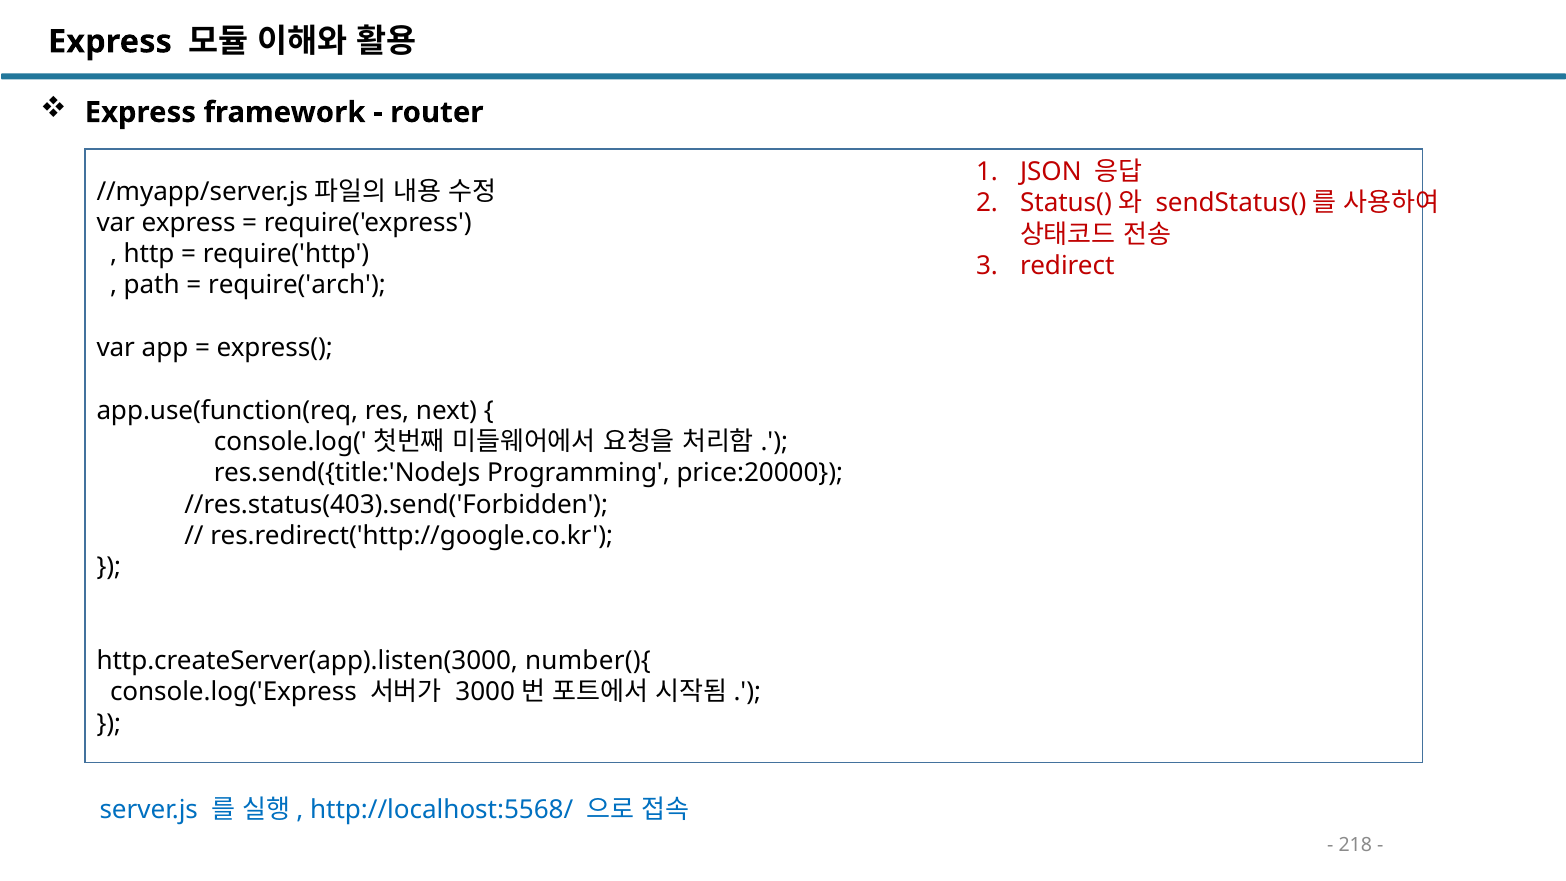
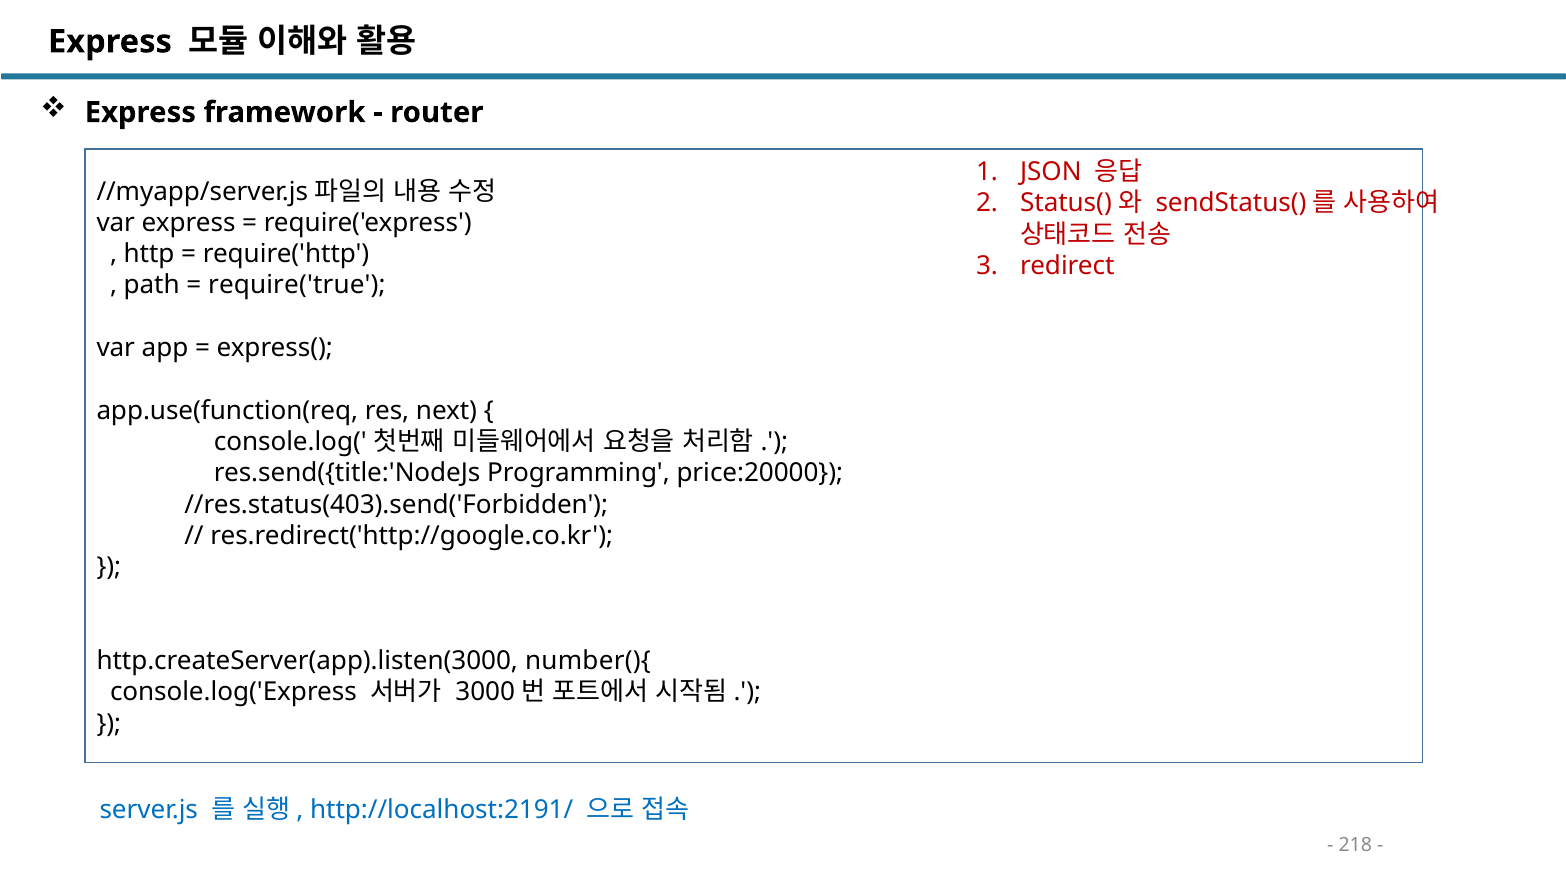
require('arch: require('arch -> require('true (297, 285)
http://localhost:5568/: http://localhost:5568/ -> http://localhost:2191/ (442, 810)
